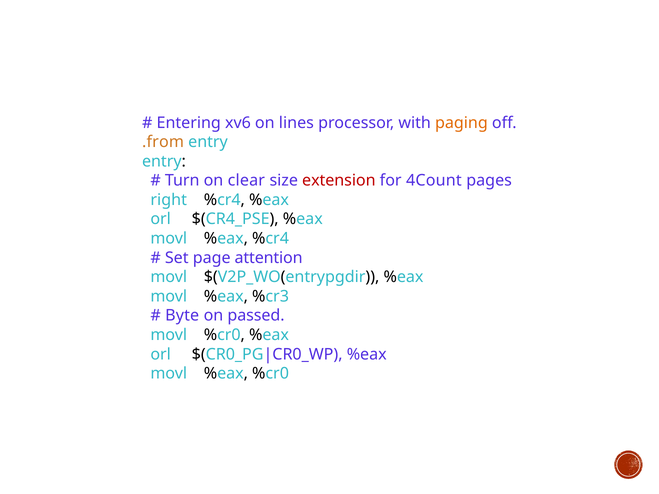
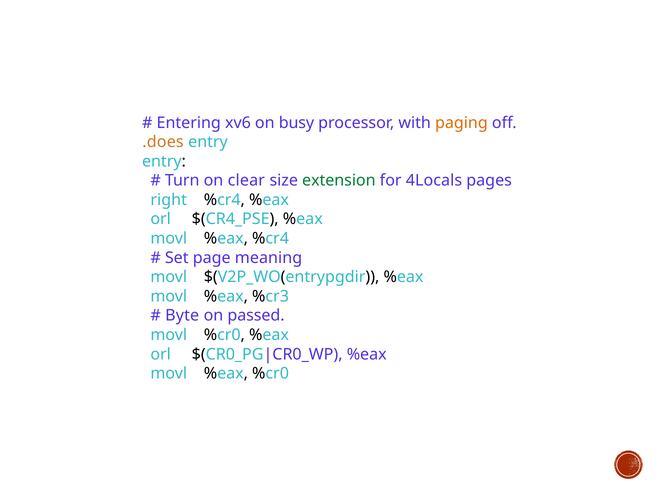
lines: lines -> busy (296, 123)
.from: .from -> .does (163, 142)
extension colour: red -> green (339, 181)
4Count: 4Count -> 4Locals (434, 181)
attention: attention -> meaning (268, 258)
